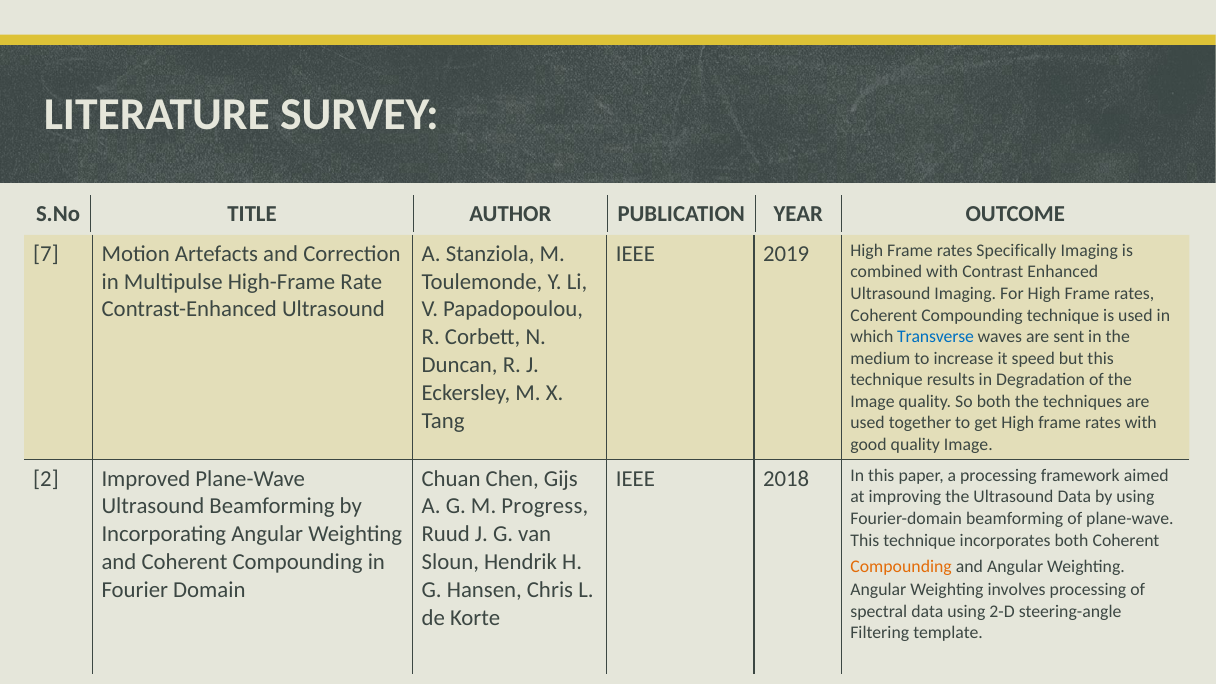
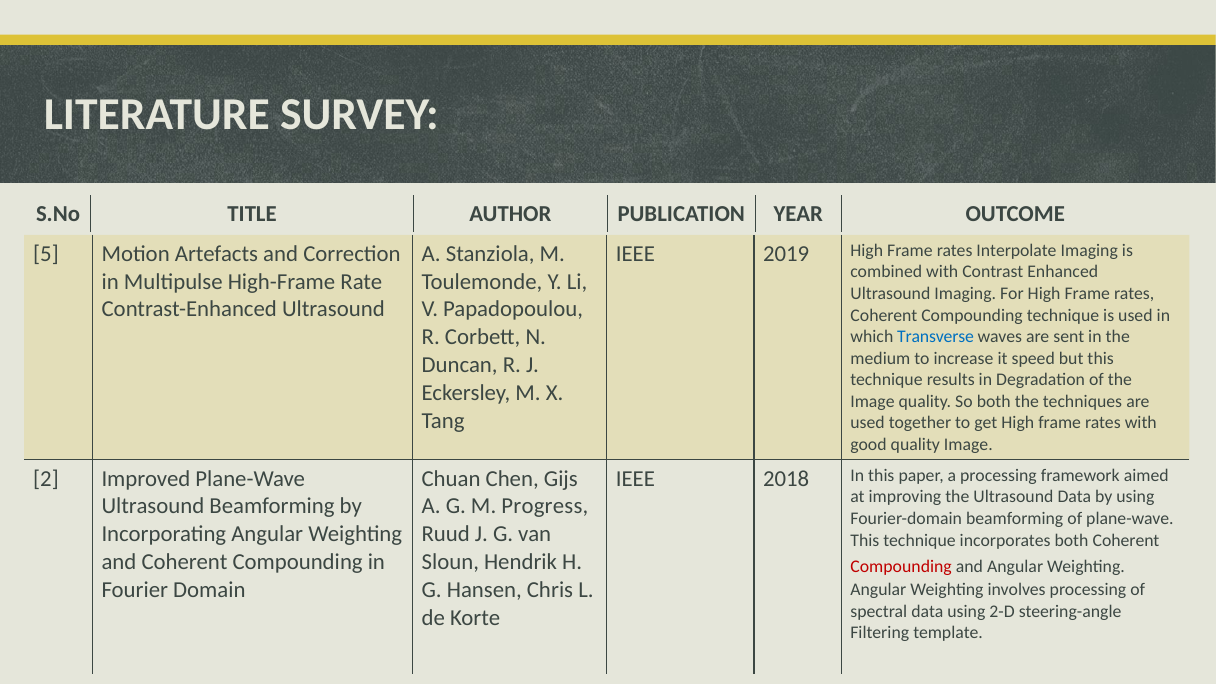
7: 7 -> 5 (46, 254)
Specifically: Specifically -> Interpolate (1017, 250)
Compounding colour: orange -> red (901, 567)
